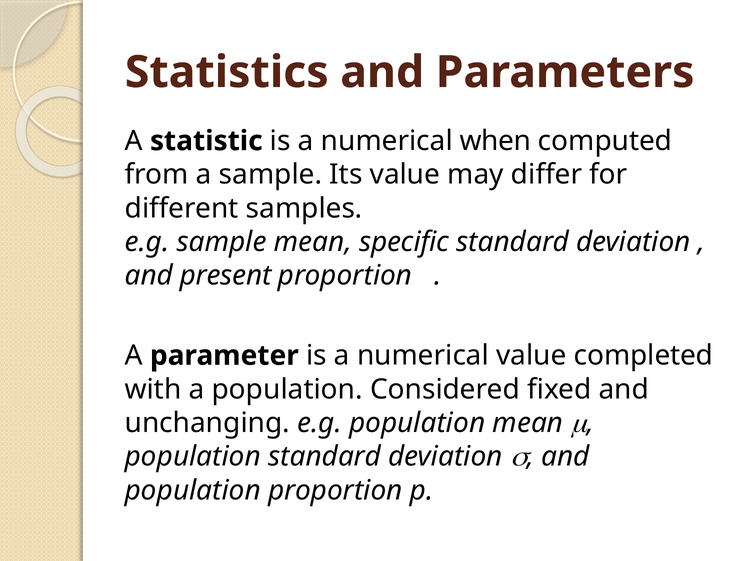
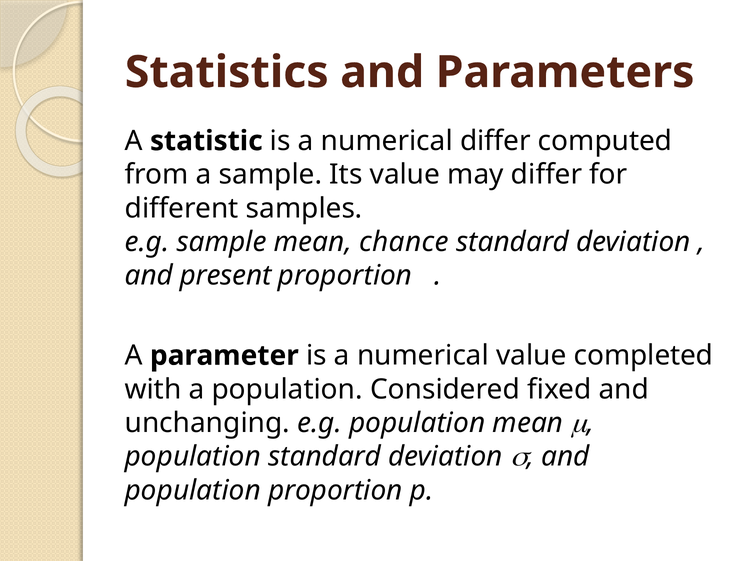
numerical when: when -> differ (495, 141)
specific: specific -> chance (404, 242)
